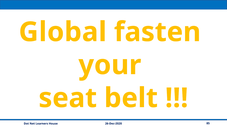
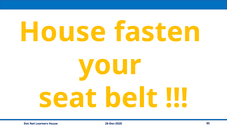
Global: Global -> House (63, 32)
